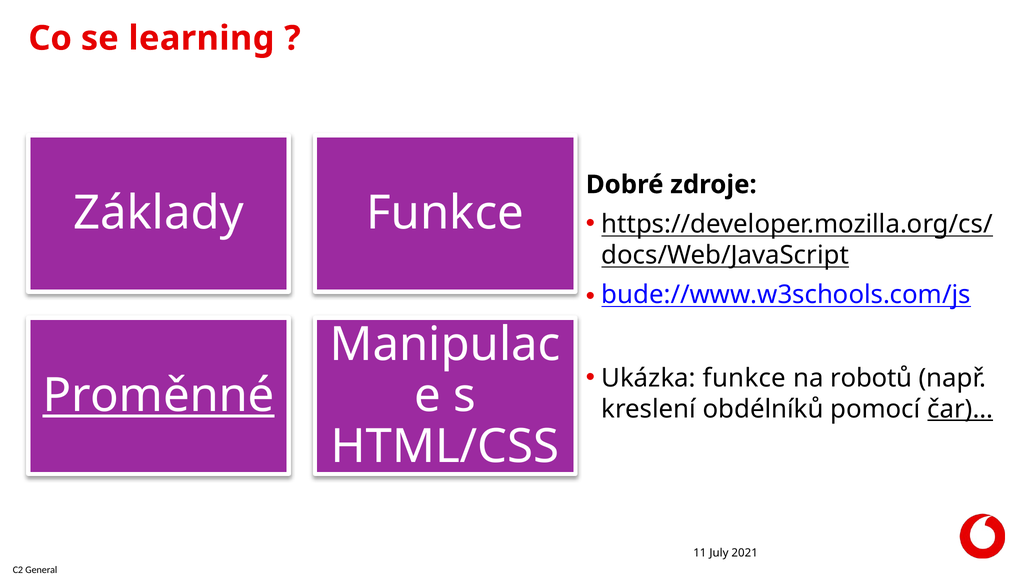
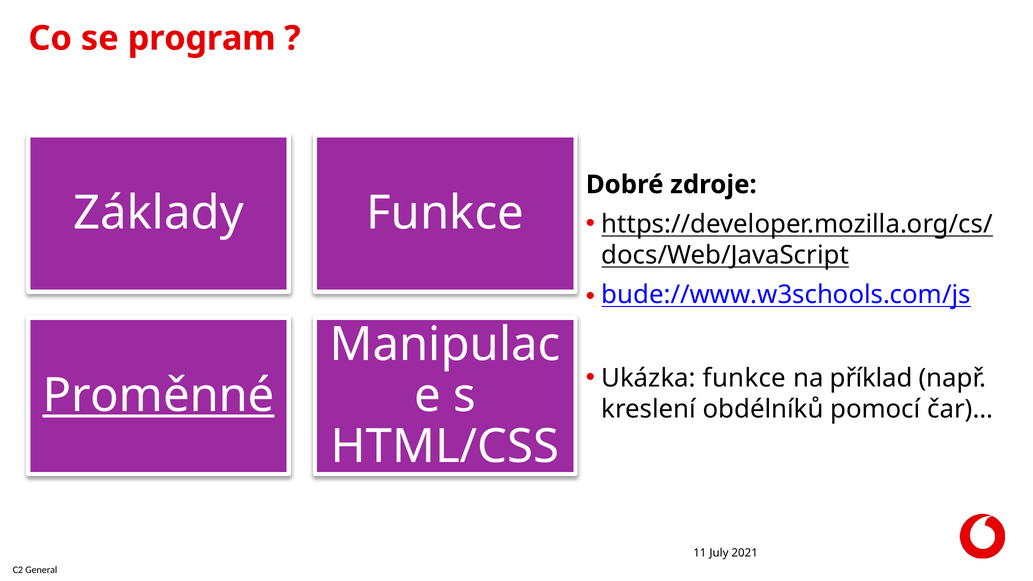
learning: learning -> program (202, 38)
robotů: robotů -> příklad (871, 378)
čar)… underline: present -> none (960, 409)
